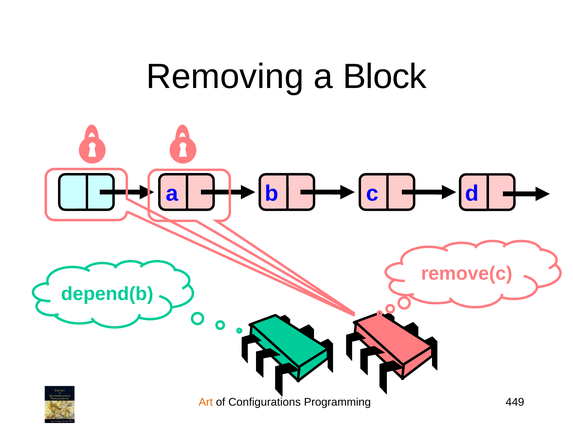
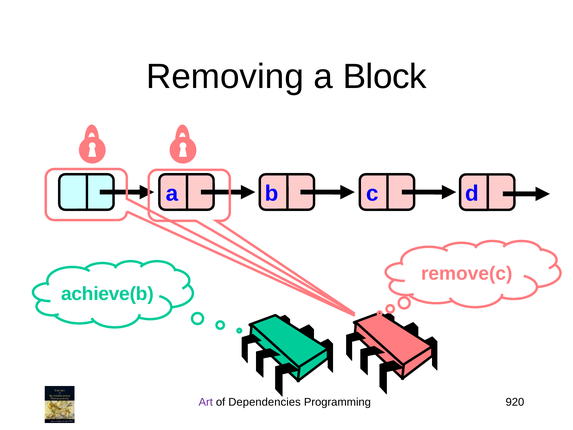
depend(b: depend(b -> achieve(b (107, 294)
Art colour: orange -> purple (206, 402)
Configurations: Configurations -> Dependencies (265, 402)
449: 449 -> 920 (515, 402)
